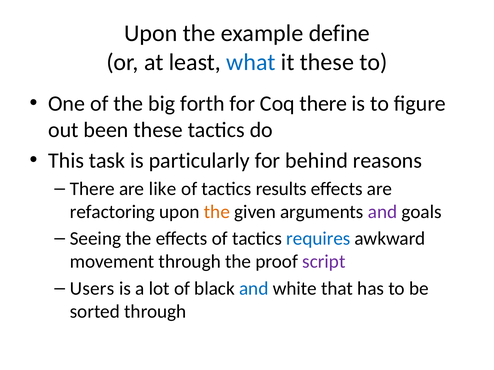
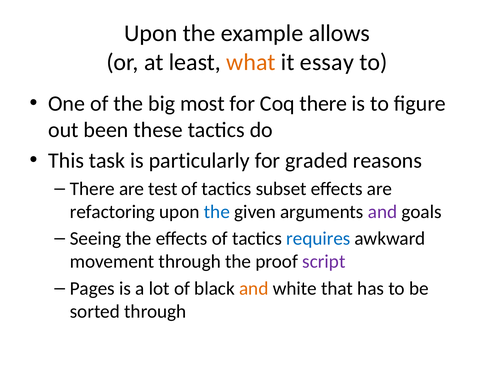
define: define -> allows (339, 33)
what colour: blue -> orange (251, 62)
it these: these -> essay (327, 62)
forth: forth -> most (202, 104)
behind: behind -> graded (317, 161)
like: like -> test (163, 189)
results: results -> subset (281, 189)
the colour: orange -> blue (217, 212)
Users: Users -> Pages (92, 289)
and colour: blue -> orange (254, 289)
